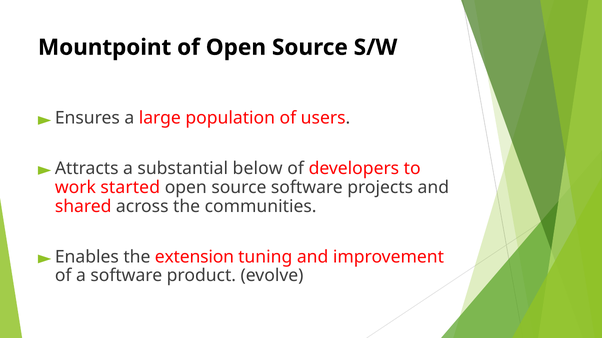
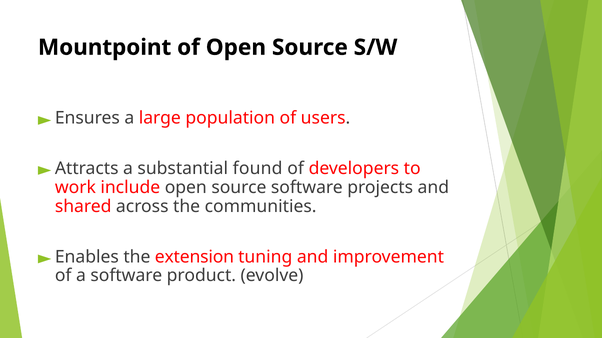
below: below -> found (258, 169)
started: started -> include (130, 188)
